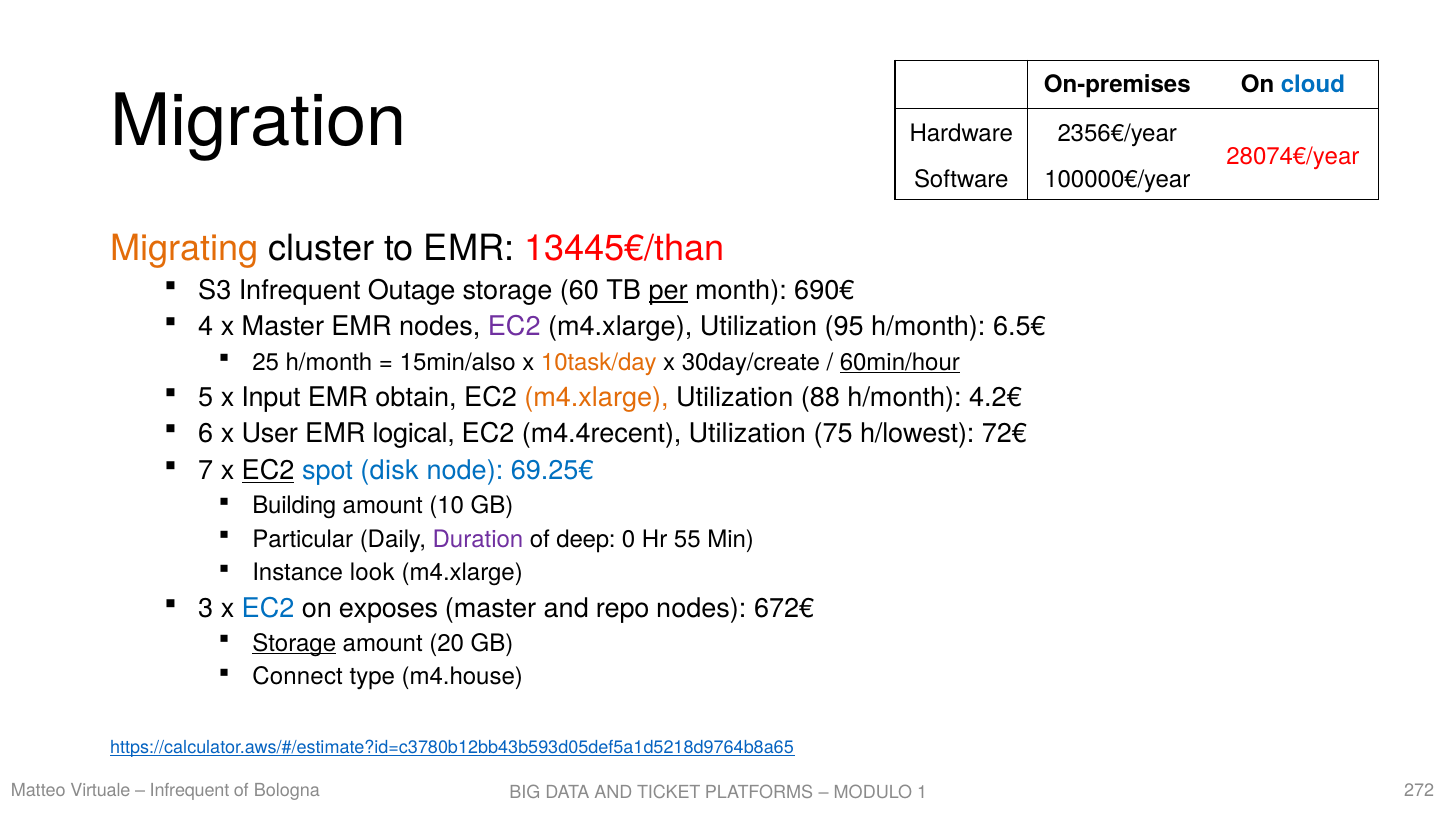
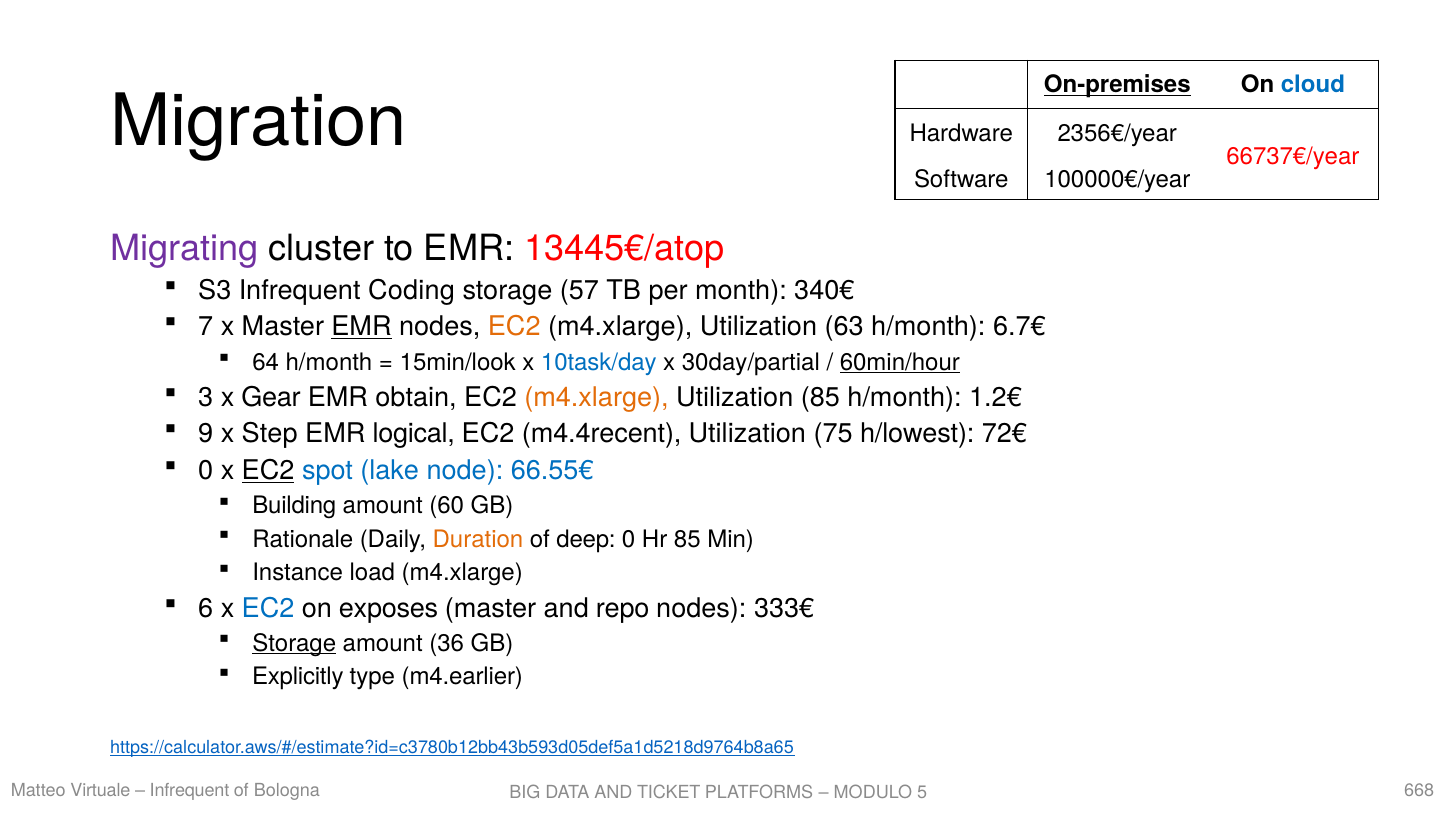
On-premises underline: none -> present (1117, 85)
28074€/year: 28074€/year -> 66737€/year (1293, 156)
Migrating colour: orange -> purple (184, 248)
13445€/than: 13445€/than -> 13445€/atop (624, 248)
Outage: Outage -> Coding (411, 290)
60: 60 -> 57 (579, 290)
per underline: present -> none (668, 290)
690€: 690€ -> 340€ (824, 290)
4: 4 -> 7 (206, 327)
EMR underline: none -> present (361, 327)
EC2 colour: purple -> orange (514, 327)
95: 95 -> 63 (844, 327)
6.5€: 6.5€ -> 6.7€ (1019, 327)
25: 25 -> 64 (266, 362)
15min/also: 15min/also -> 15min/look (458, 362)
10task/day colour: orange -> blue (599, 362)
30day/create: 30day/create -> 30day/partial (751, 362)
5: 5 -> 3 (206, 397)
Input: Input -> Gear (271, 397)
Utilization 88: 88 -> 85 (820, 397)
4.2€: 4.2€ -> 1.2€ (995, 397)
6: 6 -> 9 (206, 434)
User: User -> Step (270, 434)
7: 7 -> 0 (206, 471)
disk: disk -> lake (390, 471)
69.25€: 69.25€ -> 66.55€ (552, 471)
10: 10 -> 60 (447, 506)
Particular: Particular -> Rationale (303, 539)
Duration colour: purple -> orange (478, 539)
Hr 55: 55 -> 85 (687, 539)
look: look -> load (372, 573)
3: 3 -> 6 (206, 608)
672€: 672€ -> 333€ (784, 608)
20: 20 -> 36 (447, 643)
Connect: Connect -> Explicitly (298, 677)
m4.house: m4.house -> m4.earlier (462, 677)
272: 272 -> 668 (1419, 790)
1: 1 -> 5 (922, 792)
